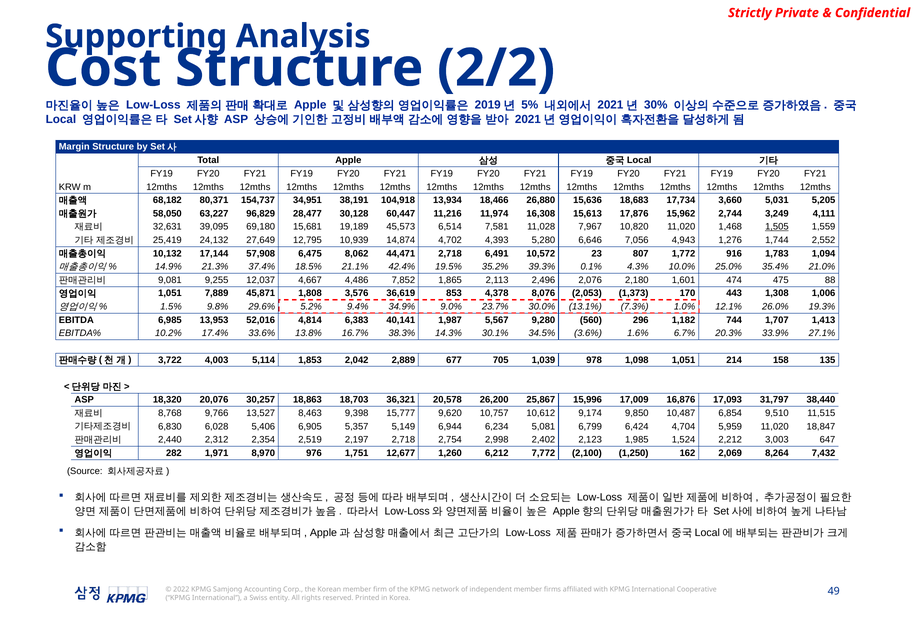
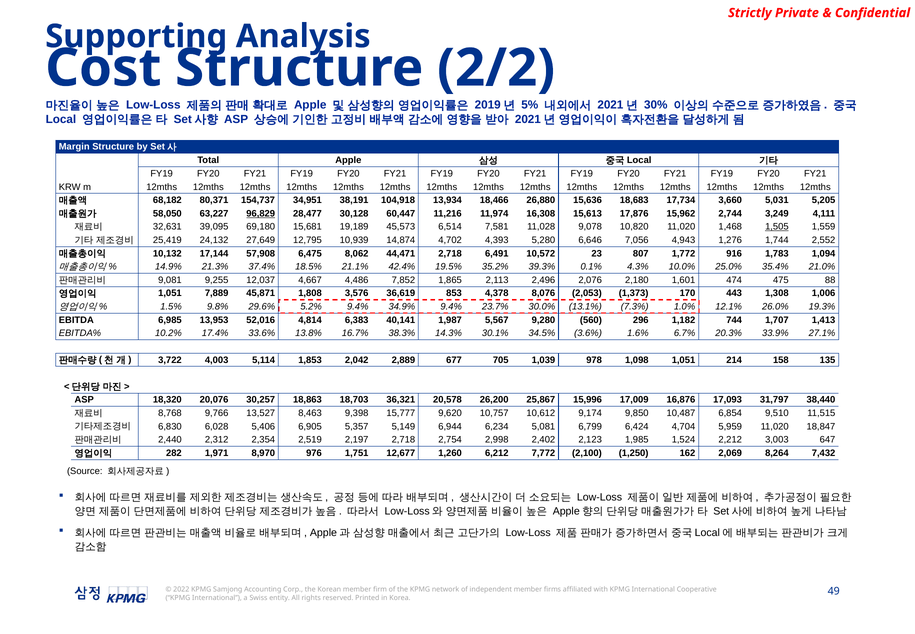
96,829 underline: none -> present (261, 213)
7,967: 7,967 -> 9,078 (590, 227)
34.9% 9.0%: 9.0% -> 9.4% (451, 306)
